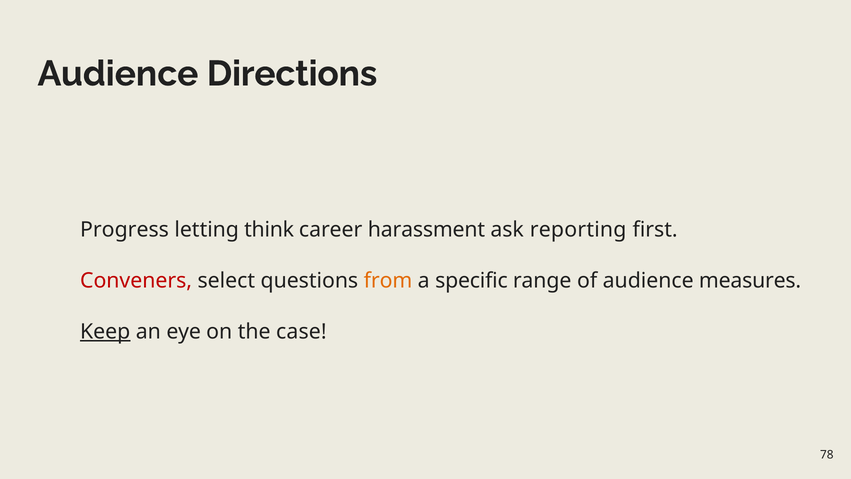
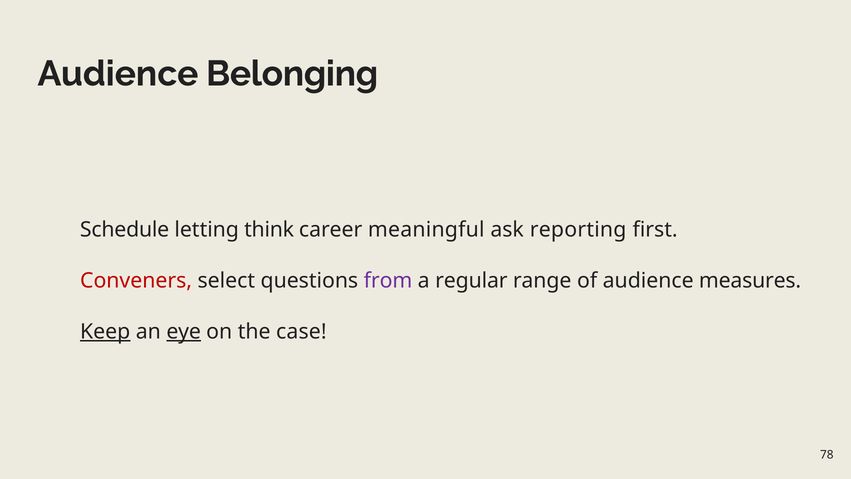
Directions: Directions -> Belonging (292, 74)
Progress: Progress -> Schedule (125, 229)
harassment: harassment -> meaningful (426, 229)
from colour: orange -> purple (388, 280)
specific: specific -> regular (471, 280)
eye underline: none -> present (184, 332)
